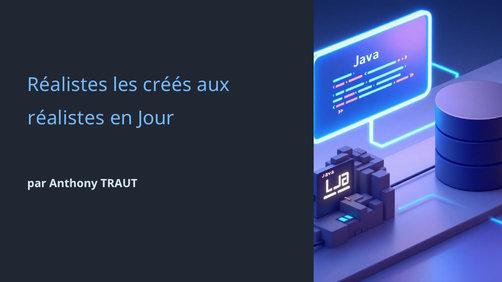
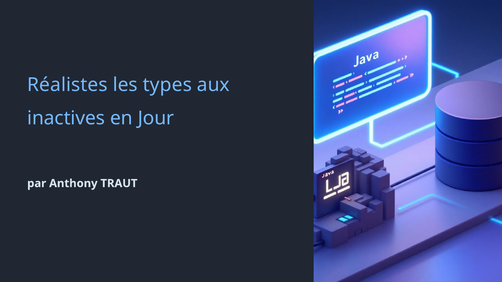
créés: créés -> types (167, 85)
réalistes: réalistes -> inactives (66, 118)
